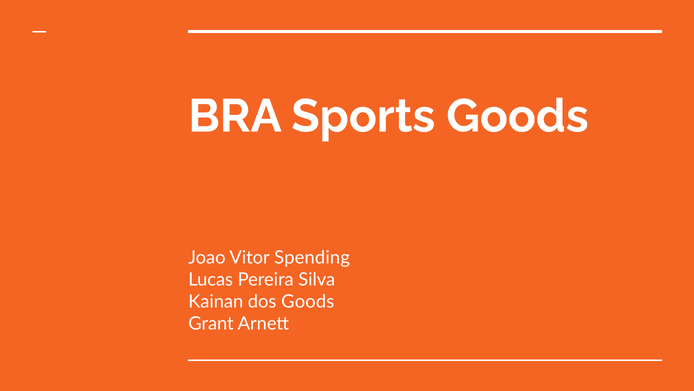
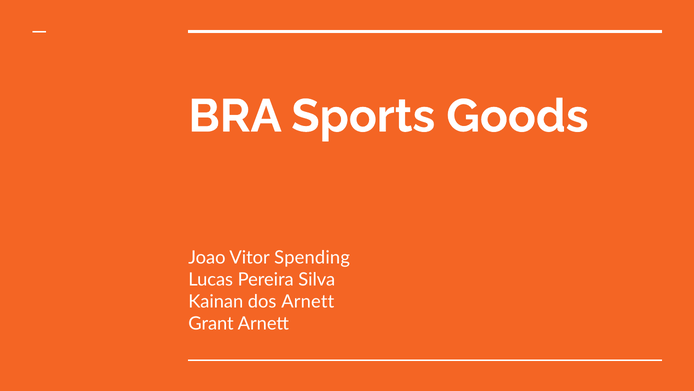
dos Goods: Goods -> Arnett (308, 301)
